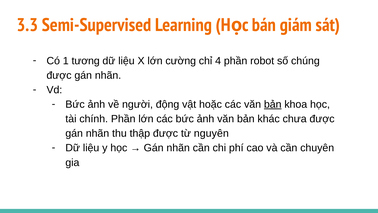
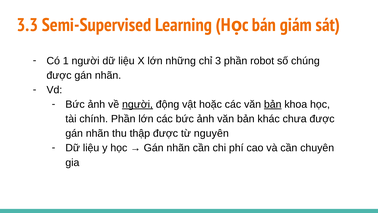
1 tương: tương -> người (86, 61)
cường: cường -> những (181, 61)
4: 4 -> 3 (218, 61)
người underline: none -> present (138, 104)
